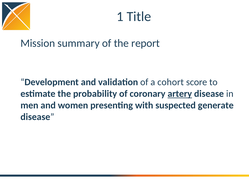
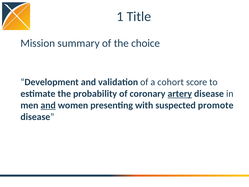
report: report -> choice (146, 43)
and underline: none -> present (48, 105)
generate: generate -> promote (216, 105)
